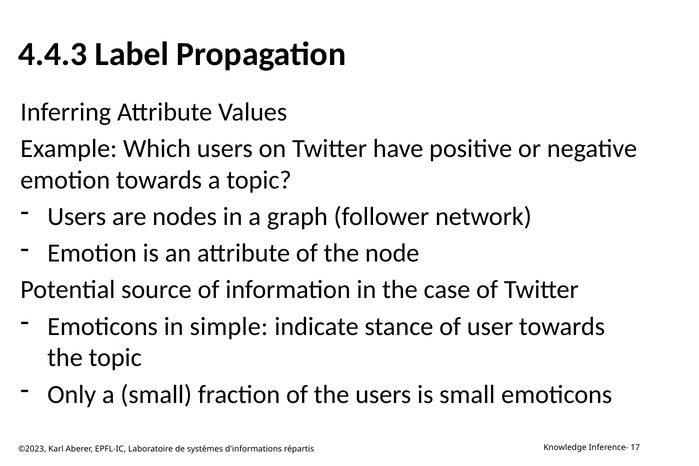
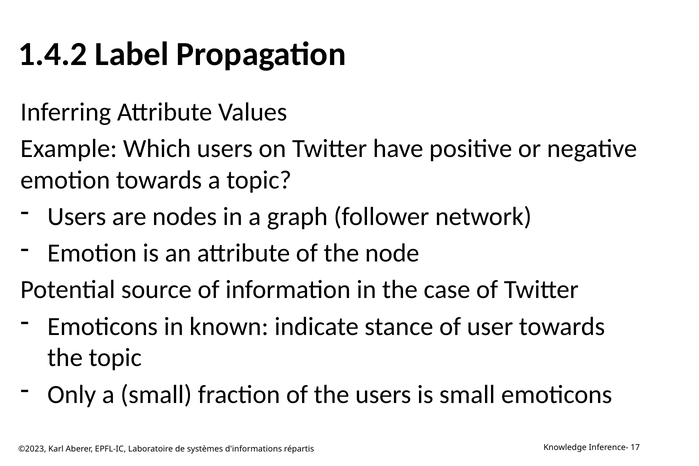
4.4.3: 4.4.3 -> 1.4.2 (53, 54)
simple: simple -> known (229, 327)
